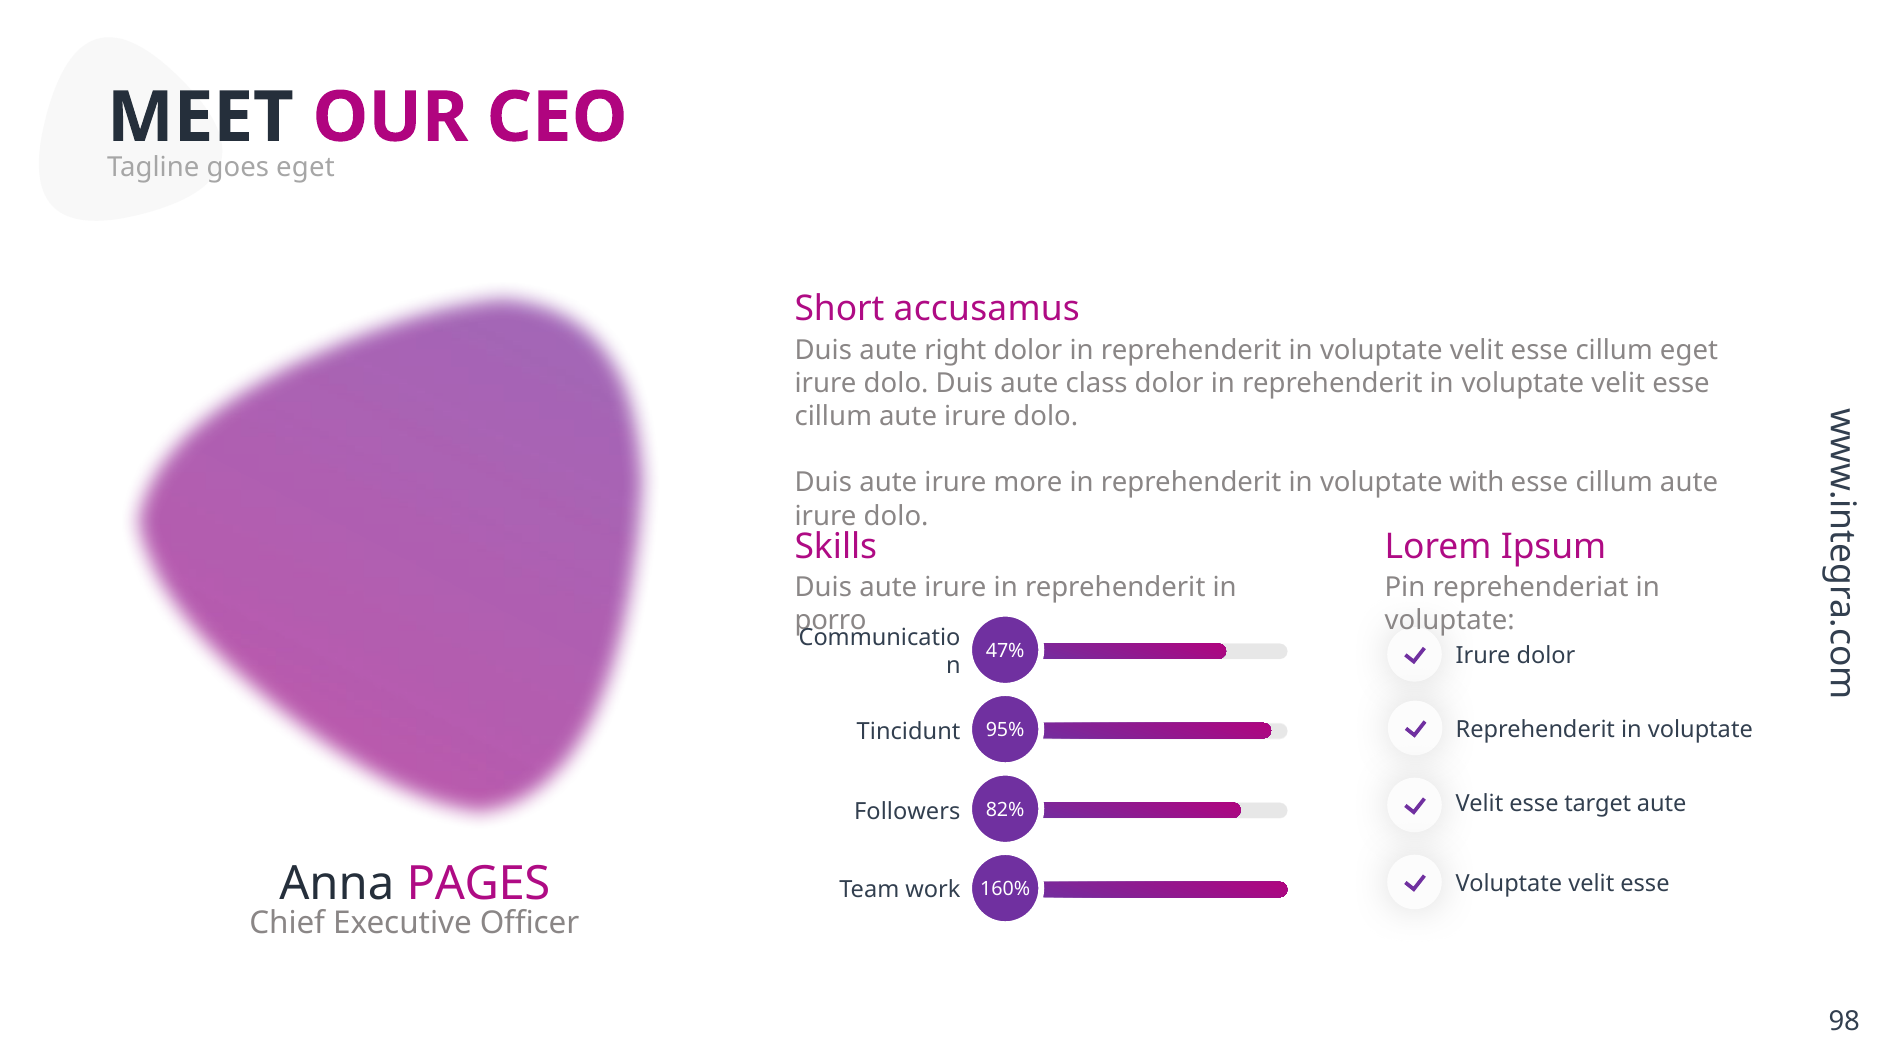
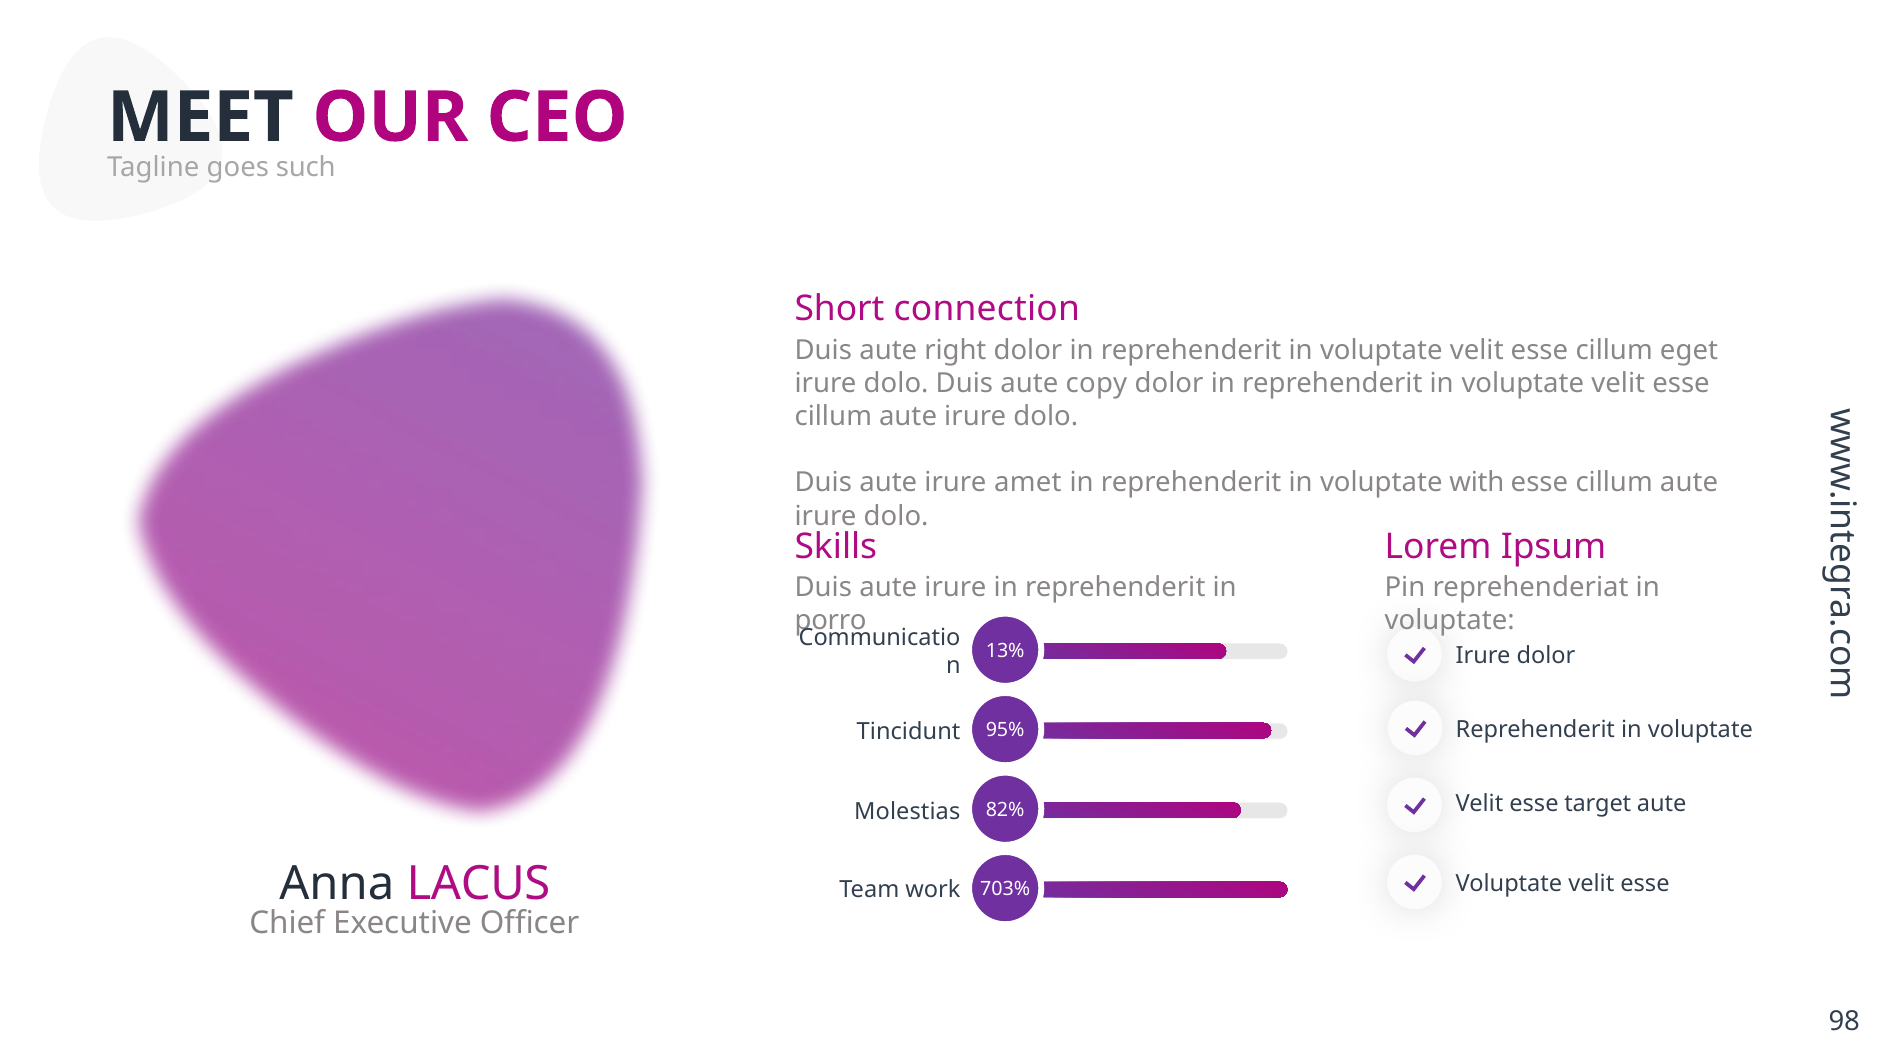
eget: eget -> such (306, 168)
accusamus: accusamus -> connection (987, 309)
class: class -> copy (1096, 384)
more: more -> amet (1028, 483)
47%: 47% -> 13% (1005, 651)
Followers: Followers -> Molestias (907, 811)
PAGES: PAGES -> LACUS (478, 884)
160%: 160% -> 703% (1005, 889)
